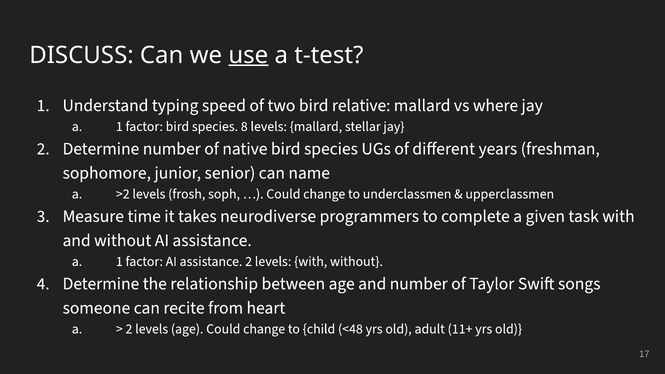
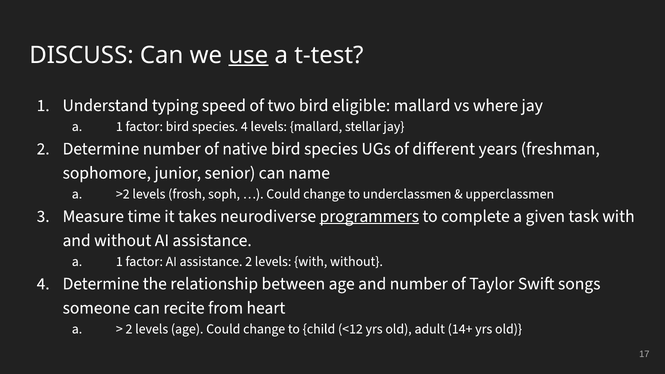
relative: relative -> eligible (361, 105)
species 8: 8 -> 4 (244, 126)
programmers underline: none -> present (369, 216)
<48: <48 -> <12 (350, 329)
11+: 11+ -> 14+ (460, 329)
